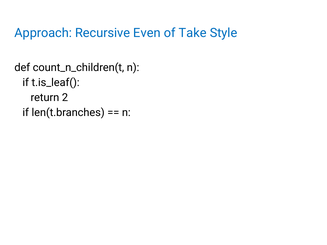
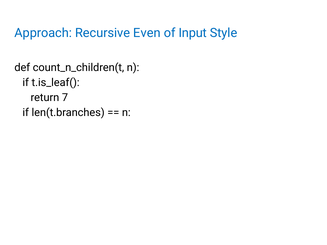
Take: Take -> Input (193, 33)
2: 2 -> 7 (65, 98)
